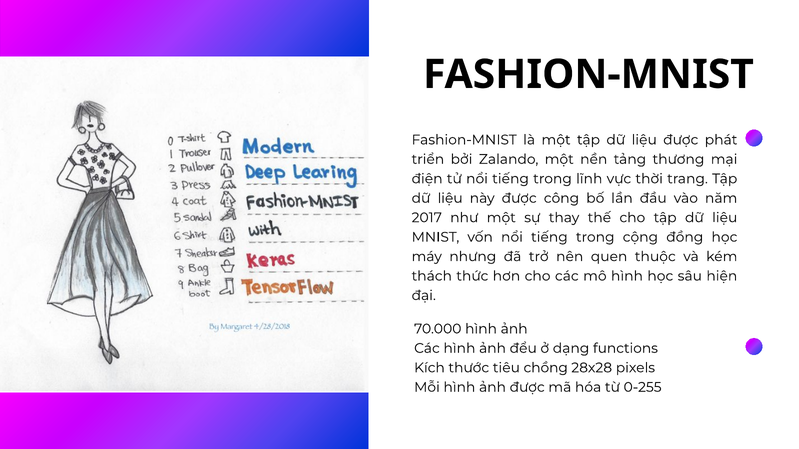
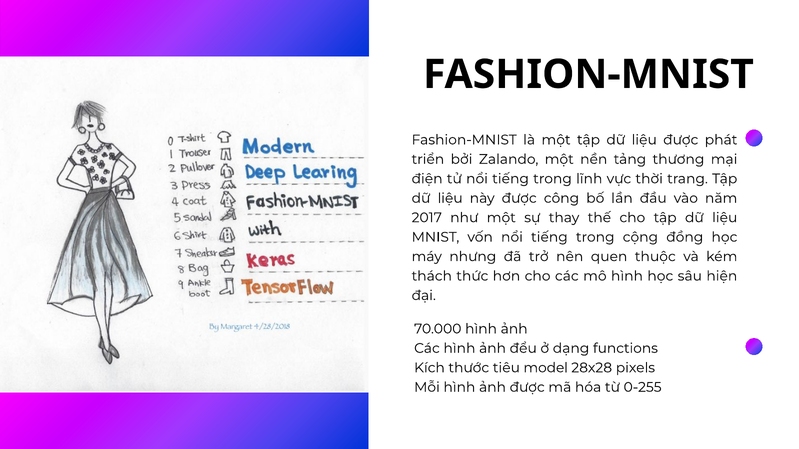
chồng: chồng -> model (546, 368)
